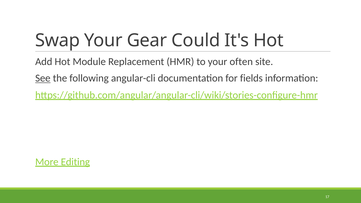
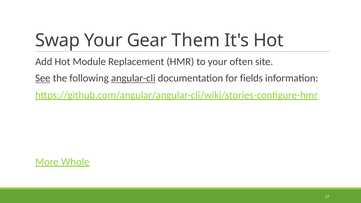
Could: Could -> Them (196, 40)
angular-cli underline: none -> present (133, 78)
Editing: Editing -> Whole (75, 162)
